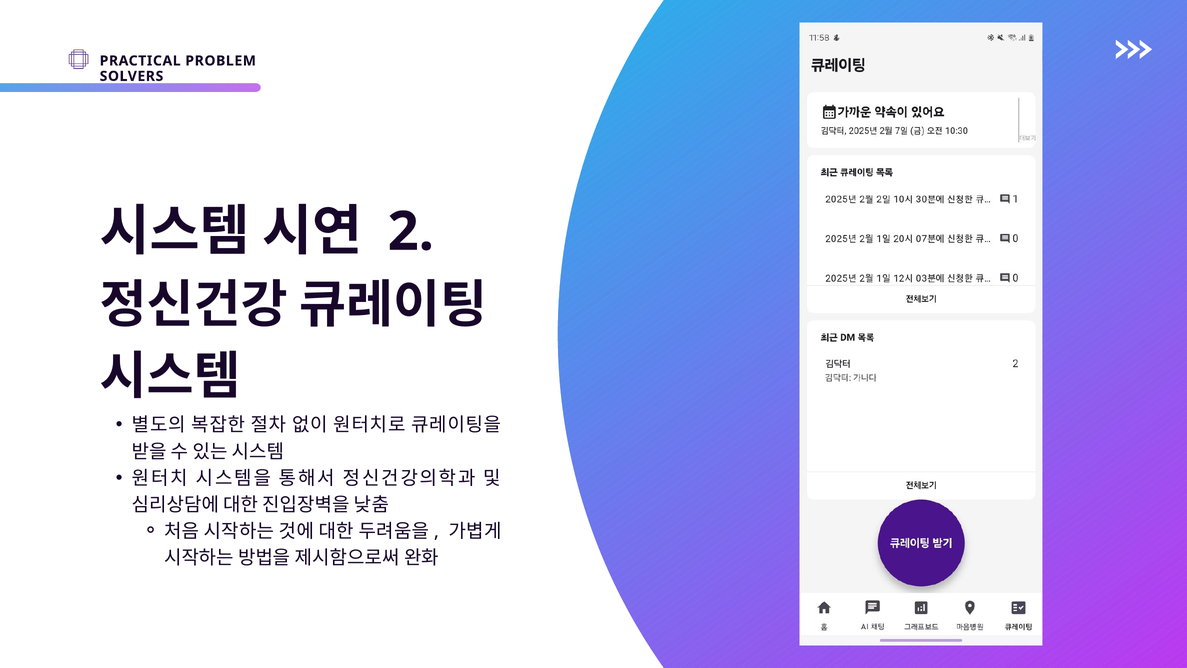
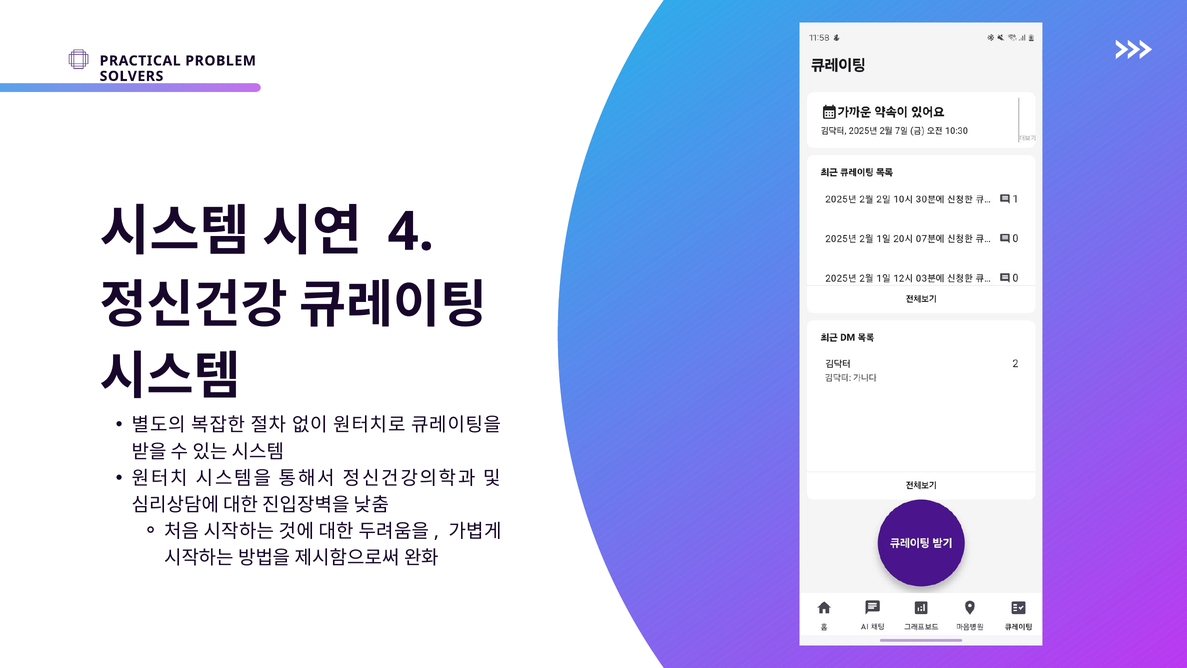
2: 2 -> 4 (411, 232)
